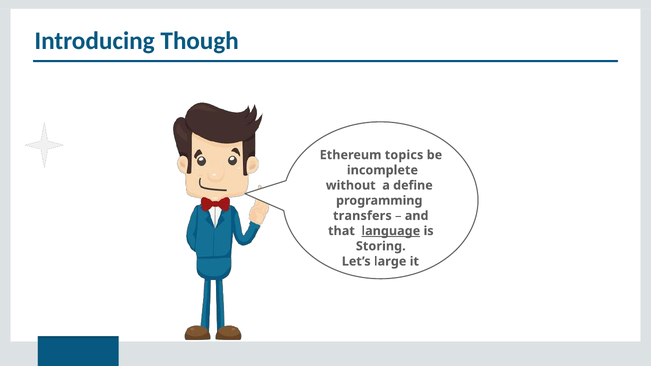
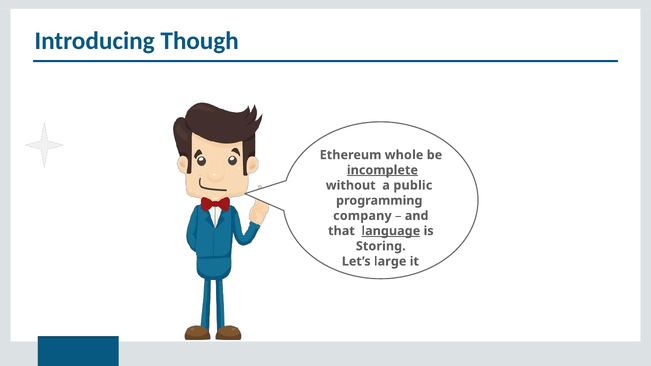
topics: topics -> whole (404, 155)
incomplete underline: none -> present (382, 170)
define: define -> public (413, 185)
transfers: transfers -> company (362, 216)
